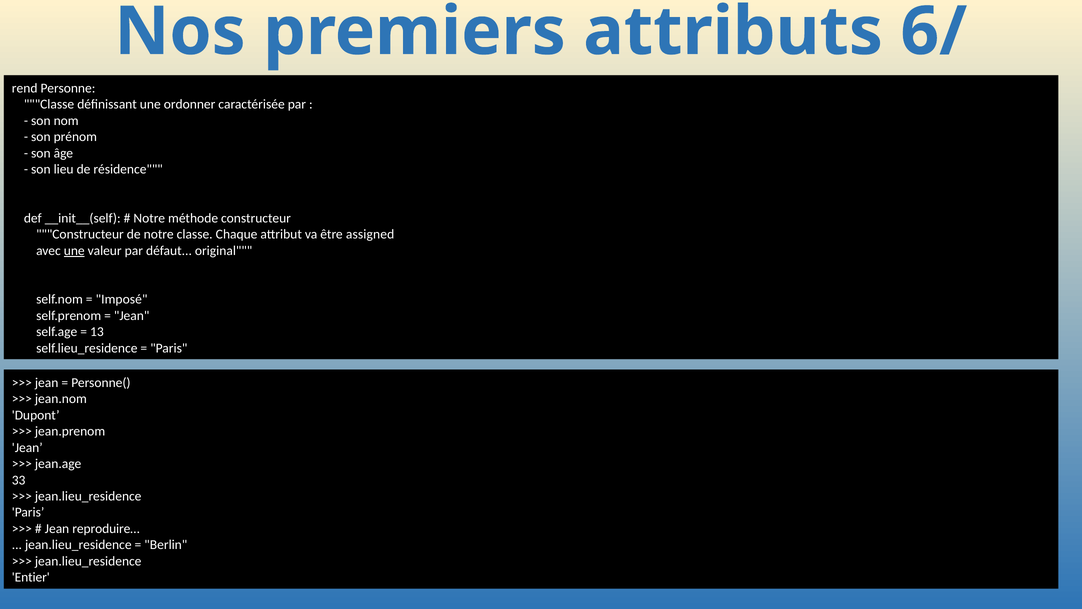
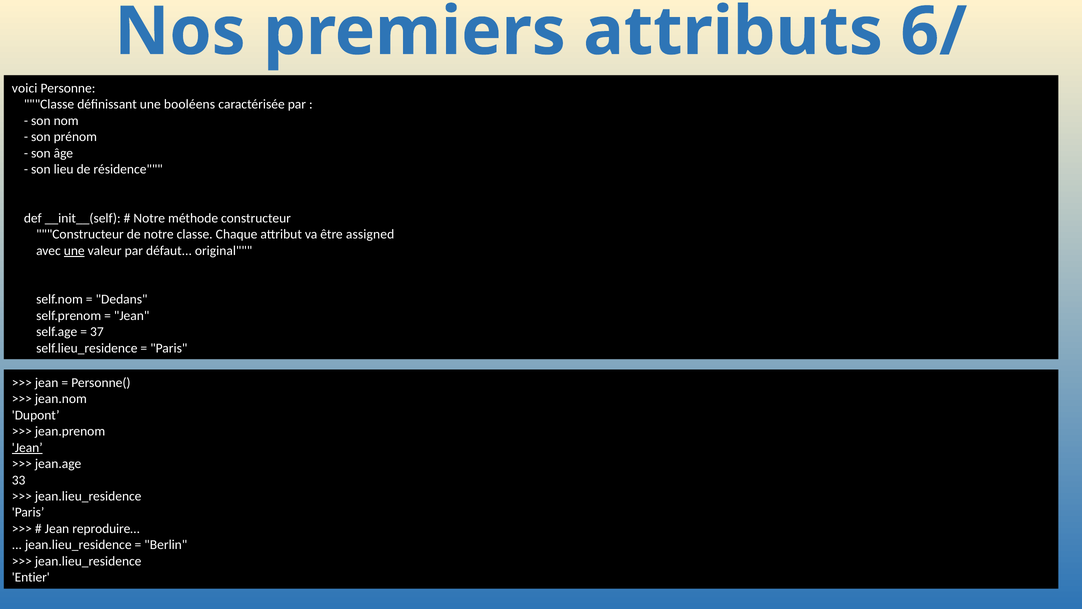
rend: rend -> voici (25, 88)
ordonner: ordonner -> booléens (190, 104)
Imposé: Imposé -> Dedans (122, 299)
13: 13 -> 37 (97, 332)
Jean underline: none -> present (27, 447)
